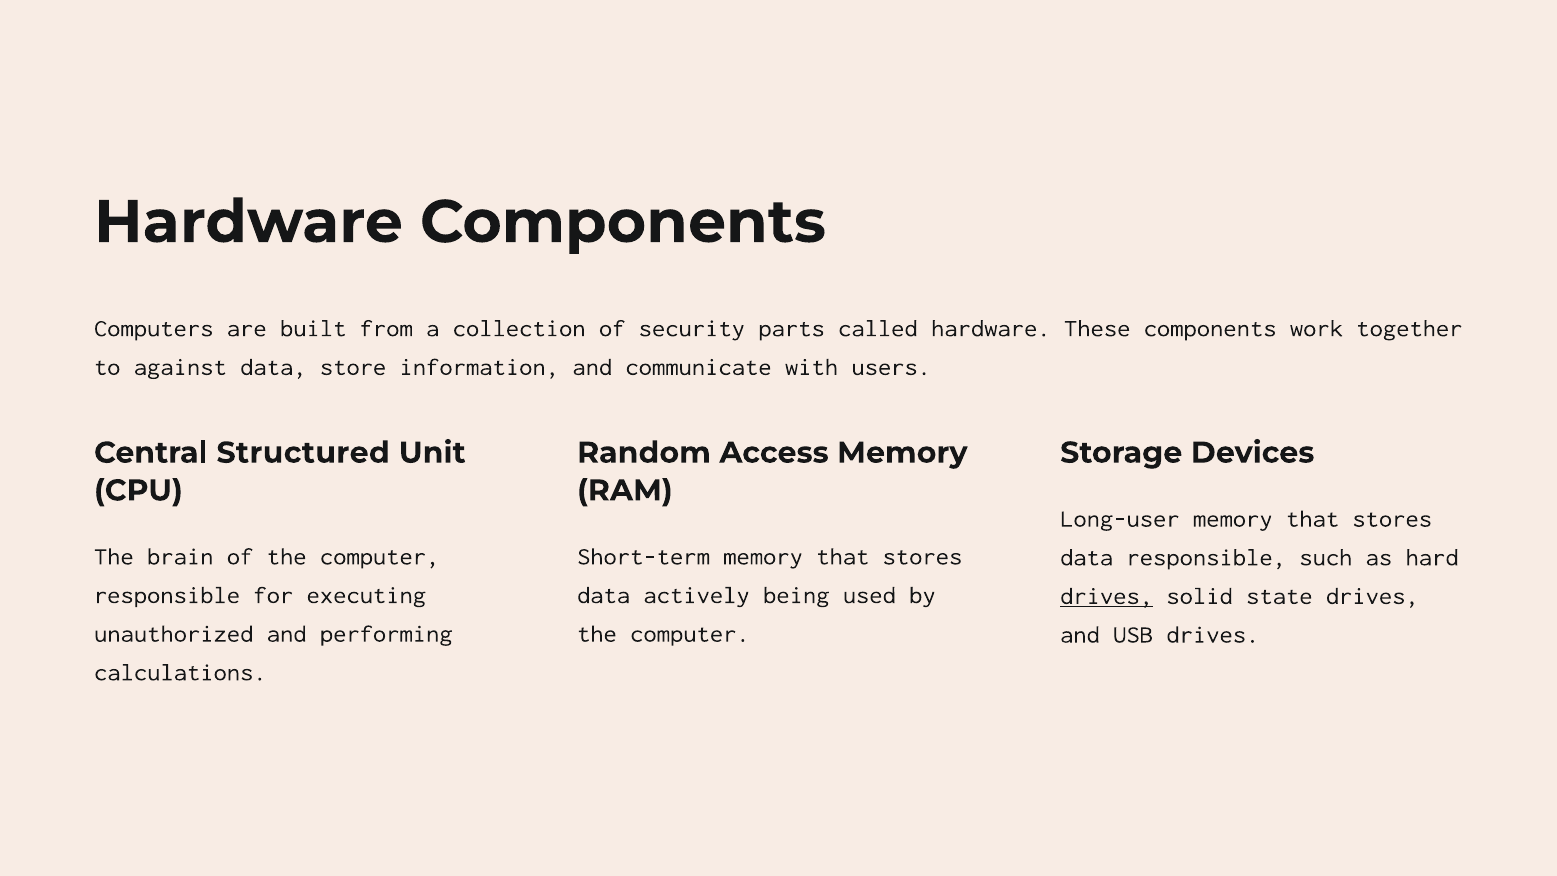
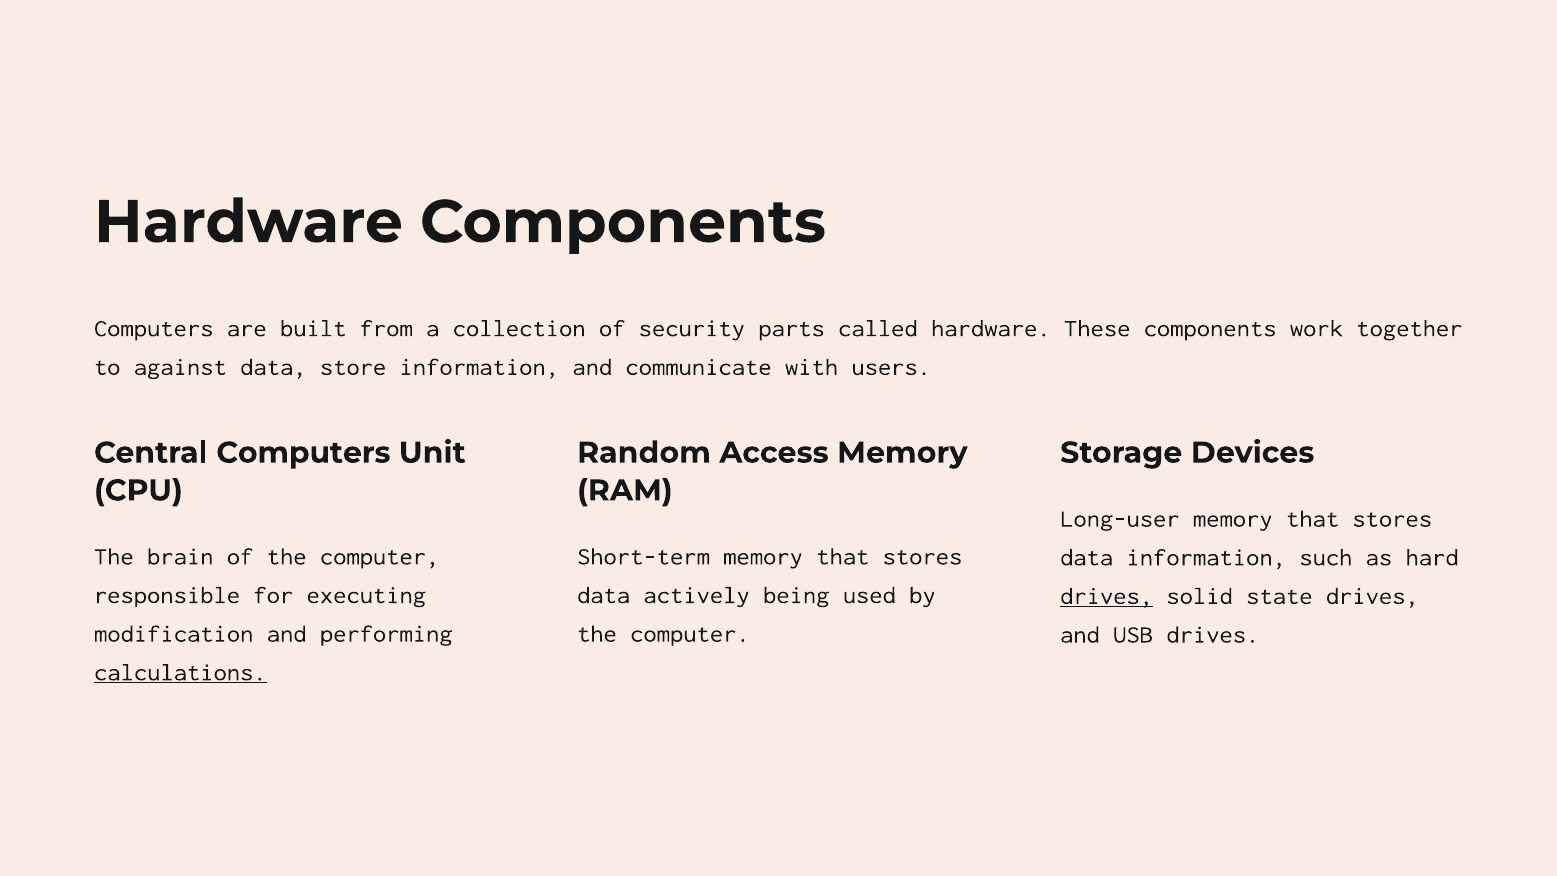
Central Structured: Structured -> Computers (303, 453)
data responsible: responsible -> information (1206, 557)
unauthorized: unauthorized -> modification (174, 634)
calculations underline: none -> present (180, 672)
